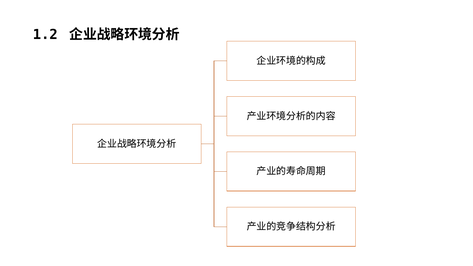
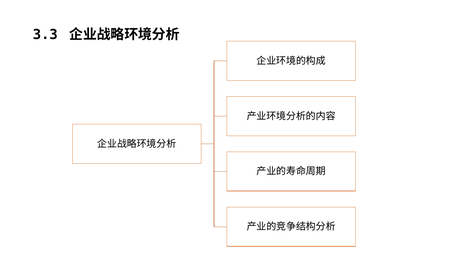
1.2: 1.2 -> 3.3 (45, 35)
